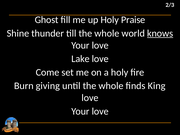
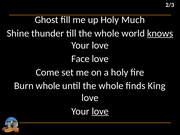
Praise: Praise -> Much (133, 20)
Lake: Lake -> Face (80, 59)
Burn giving: giving -> whole (48, 86)
love underline: none -> present (100, 111)
